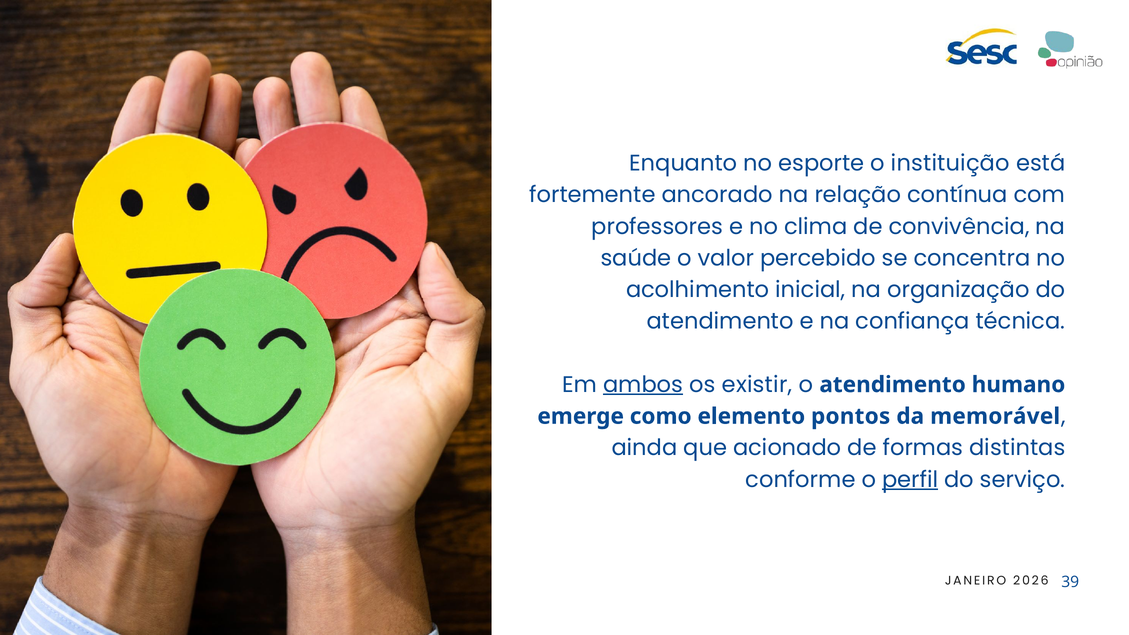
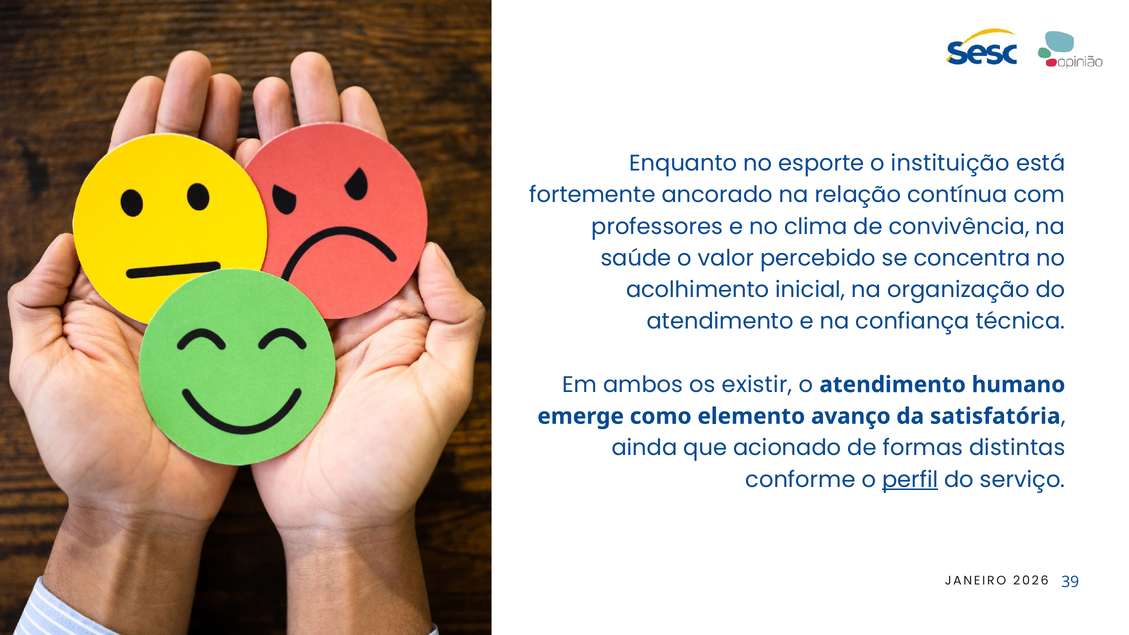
ambos underline: present -> none (643, 385)
pontos: pontos -> avanço (851, 416)
memorável: memorável -> satisfatória (995, 416)
